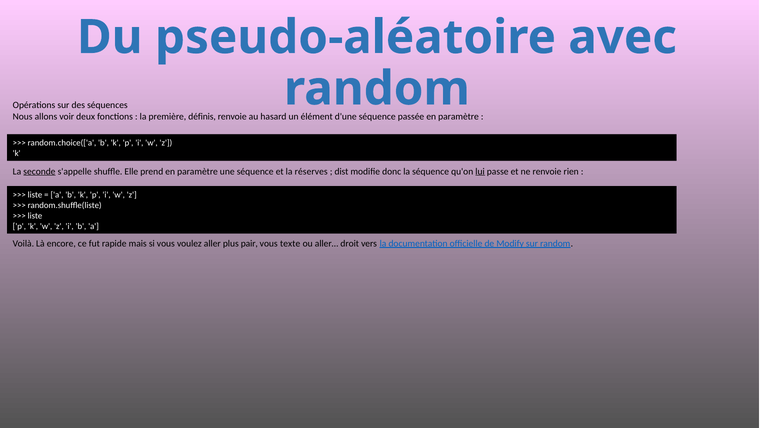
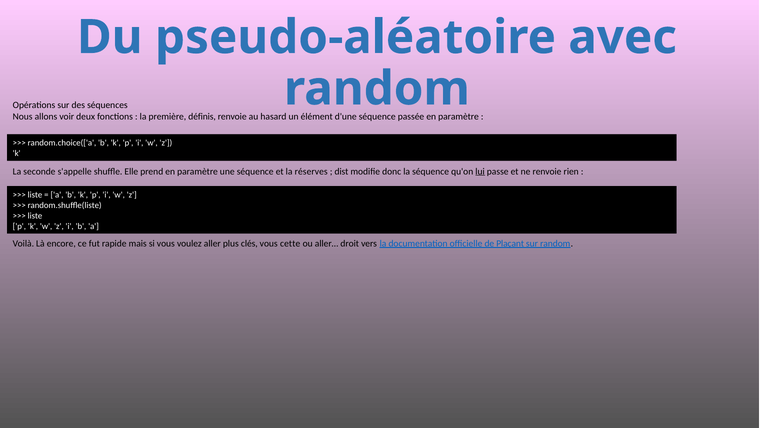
seconde underline: present -> none (39, 171)
pair: pair -> clés (249, 243)
texte: texte -> cette (290, 243)
Modify: Modify -> Plaçant (510, 243)
